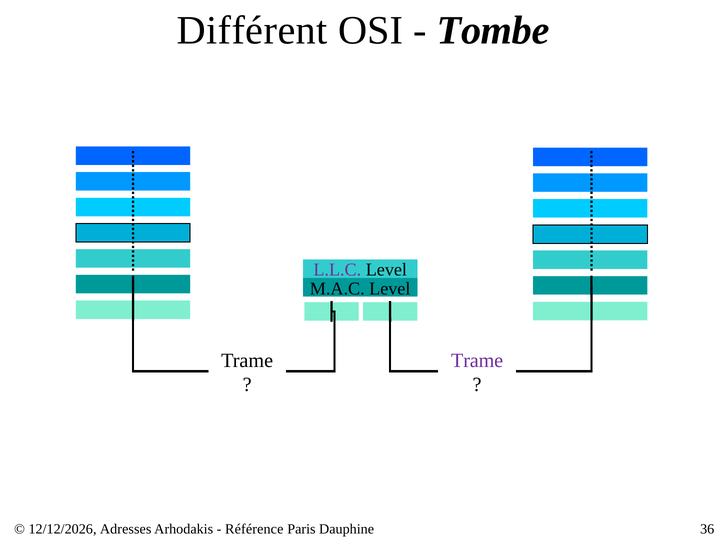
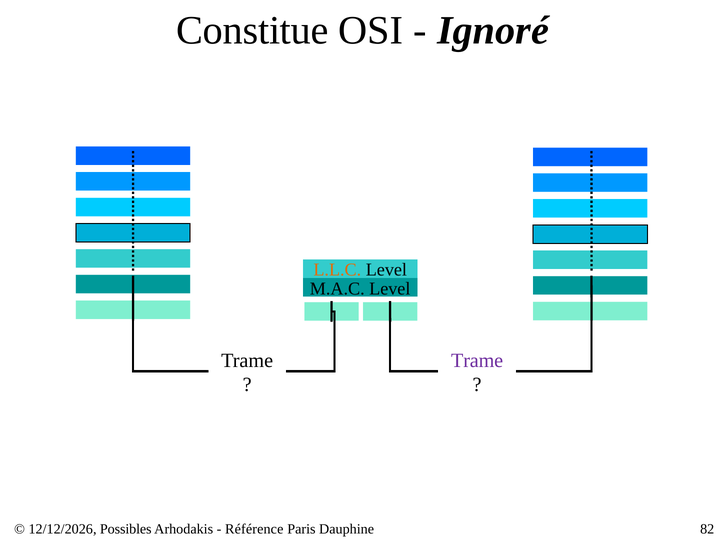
Différent: Différent -> Constitue (253, 31)
Tombe: Tombe -> Ignoré (493, 31)
L.L.C colour: purple -> orange (337, 270)
Adresses: Adresses -> Possibles (126, 529)
36: 36 -> 82 (707, 529)
